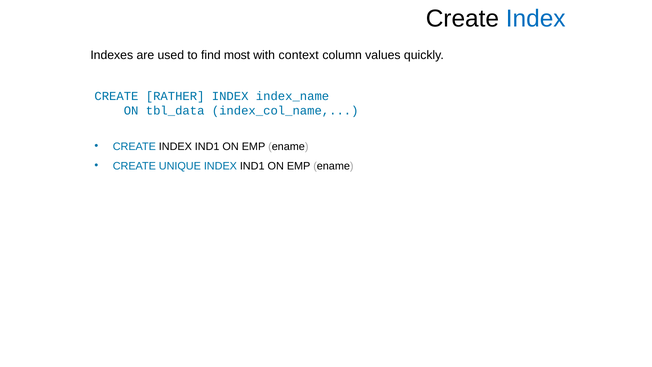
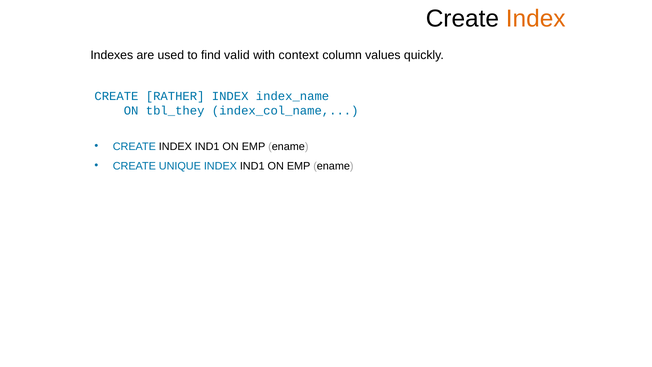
Index colour: blue -> orange (536, 19)
most: most -> valid (237, 55)
tbl_data: tbl_data -> tbl_they (175, 111)
